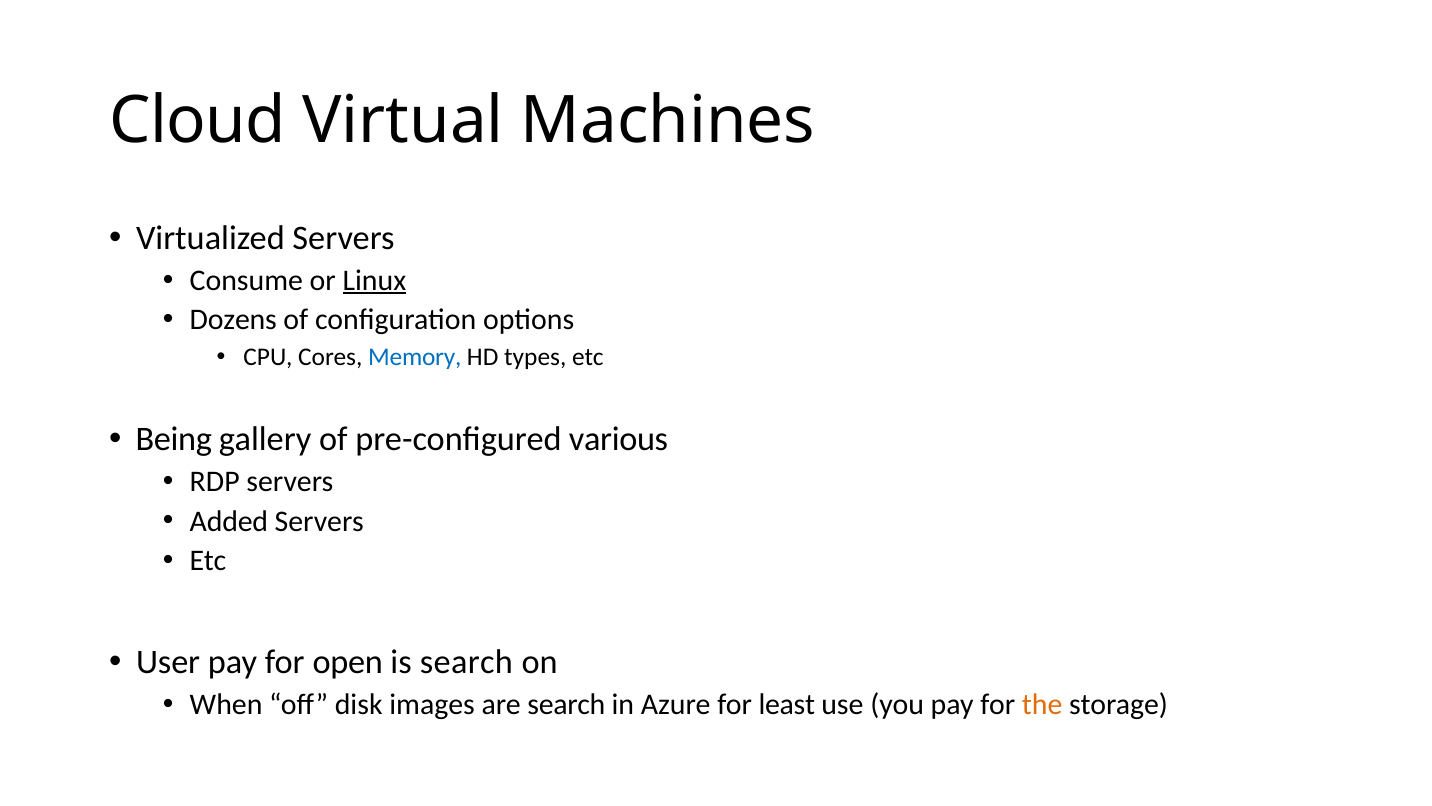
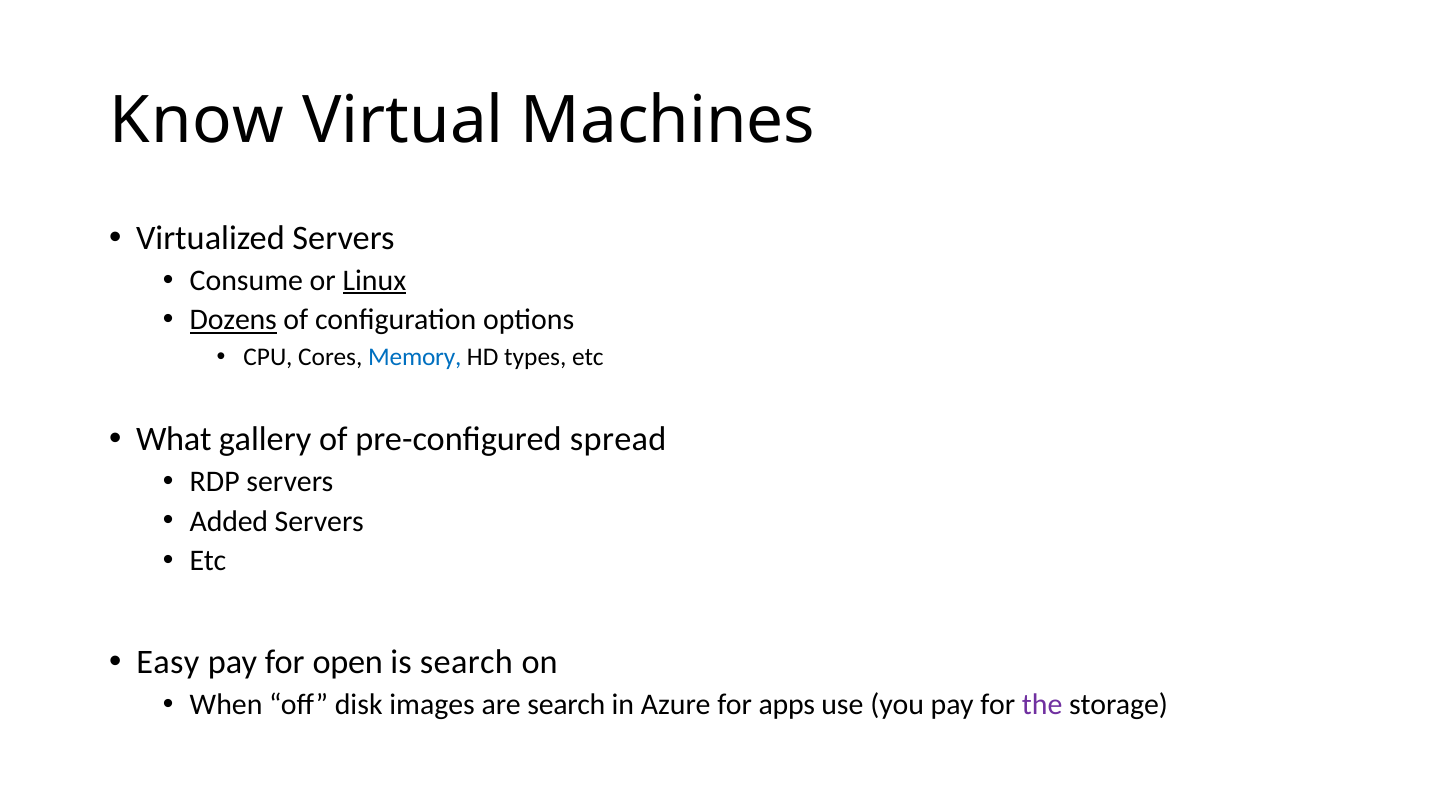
Cloud: Cloud -> Know (197, 120)
Dozens underline: none -> present (233, 320)
Being: Being -> What (174, 439)
various: various -> spread (618, 439)
User: User -> Easy (168, 662)
least: least -> apps (787, 704)
the colour: orange -> purple (1042, 704)
